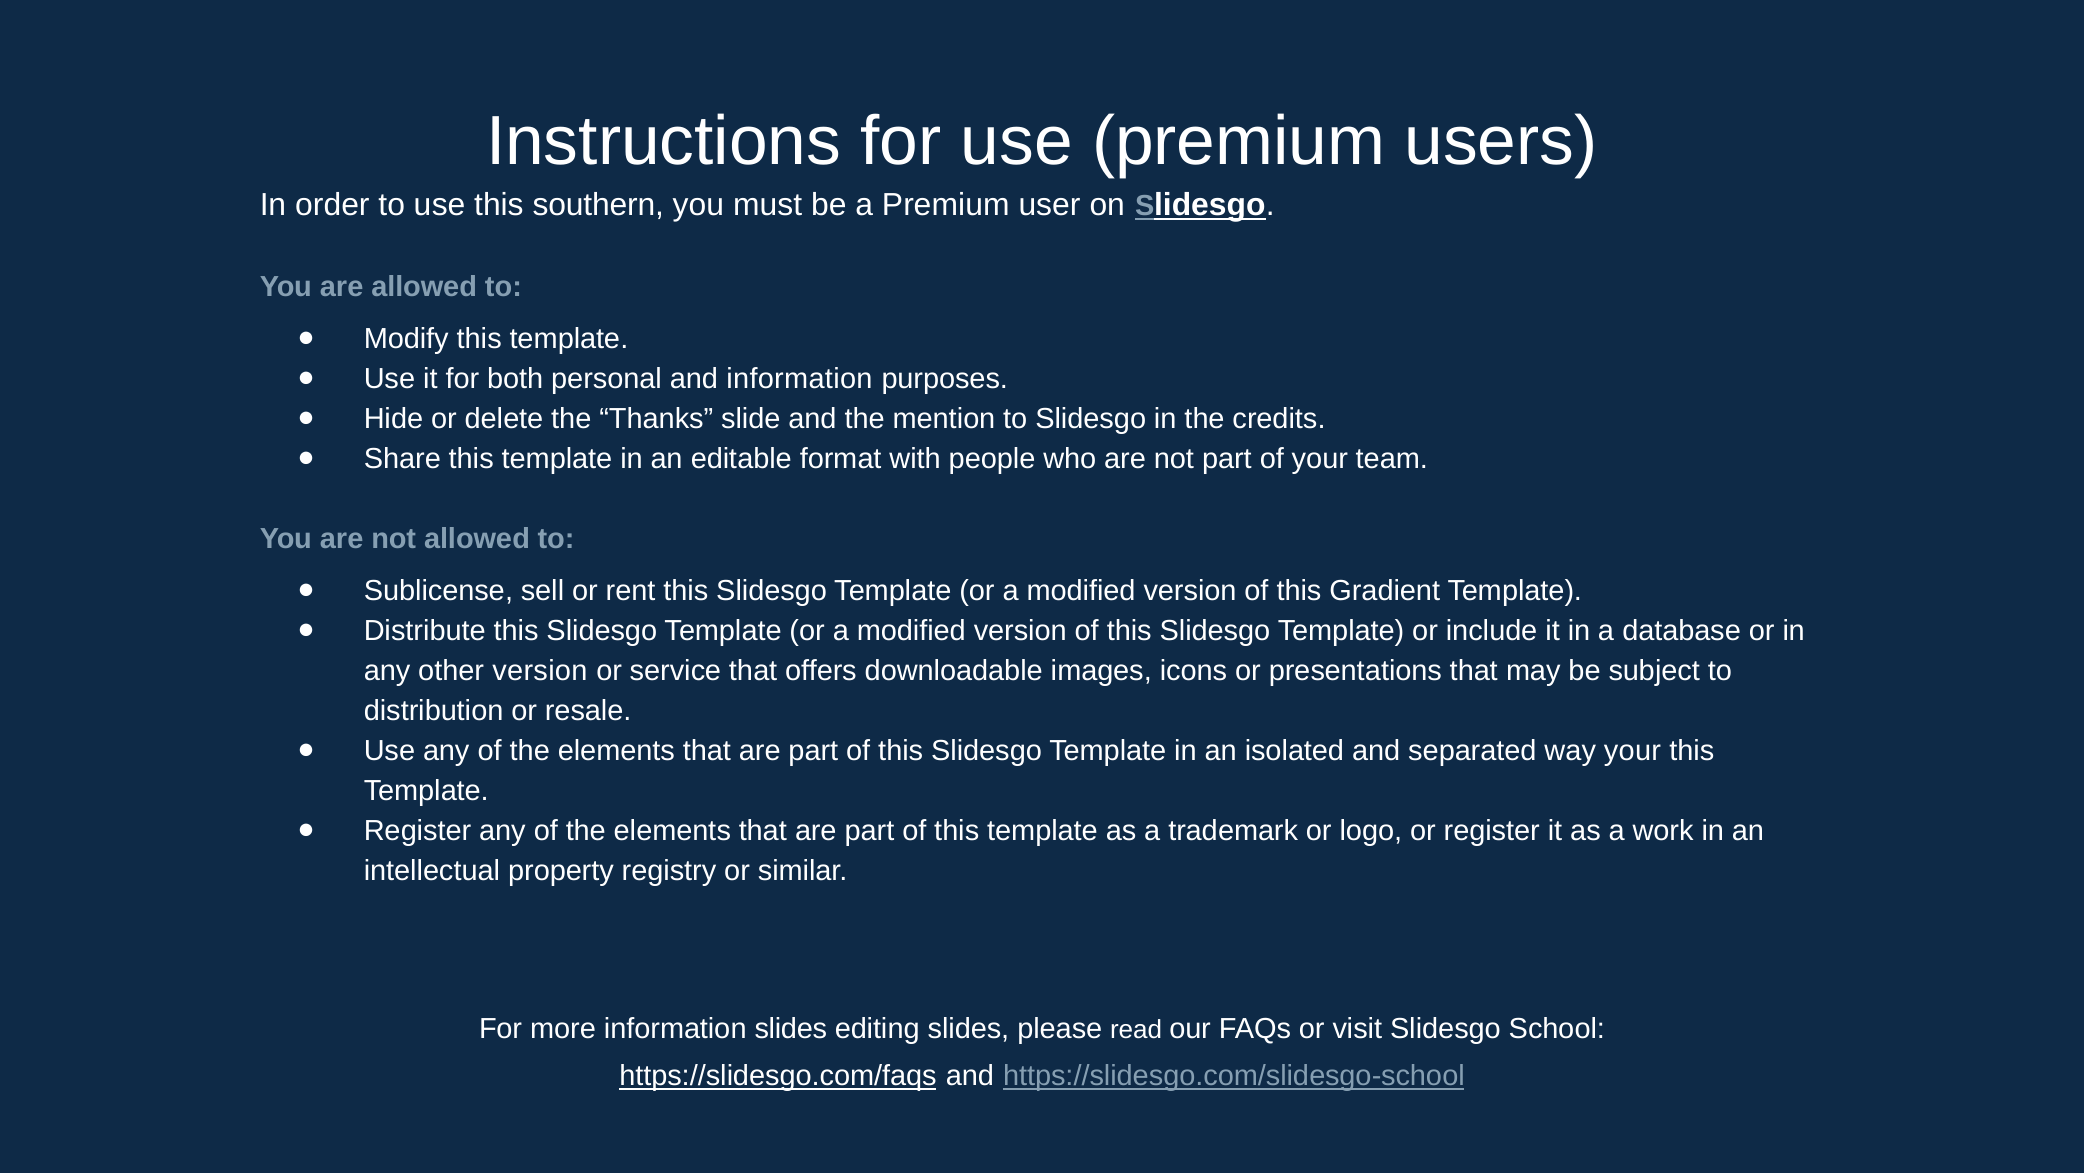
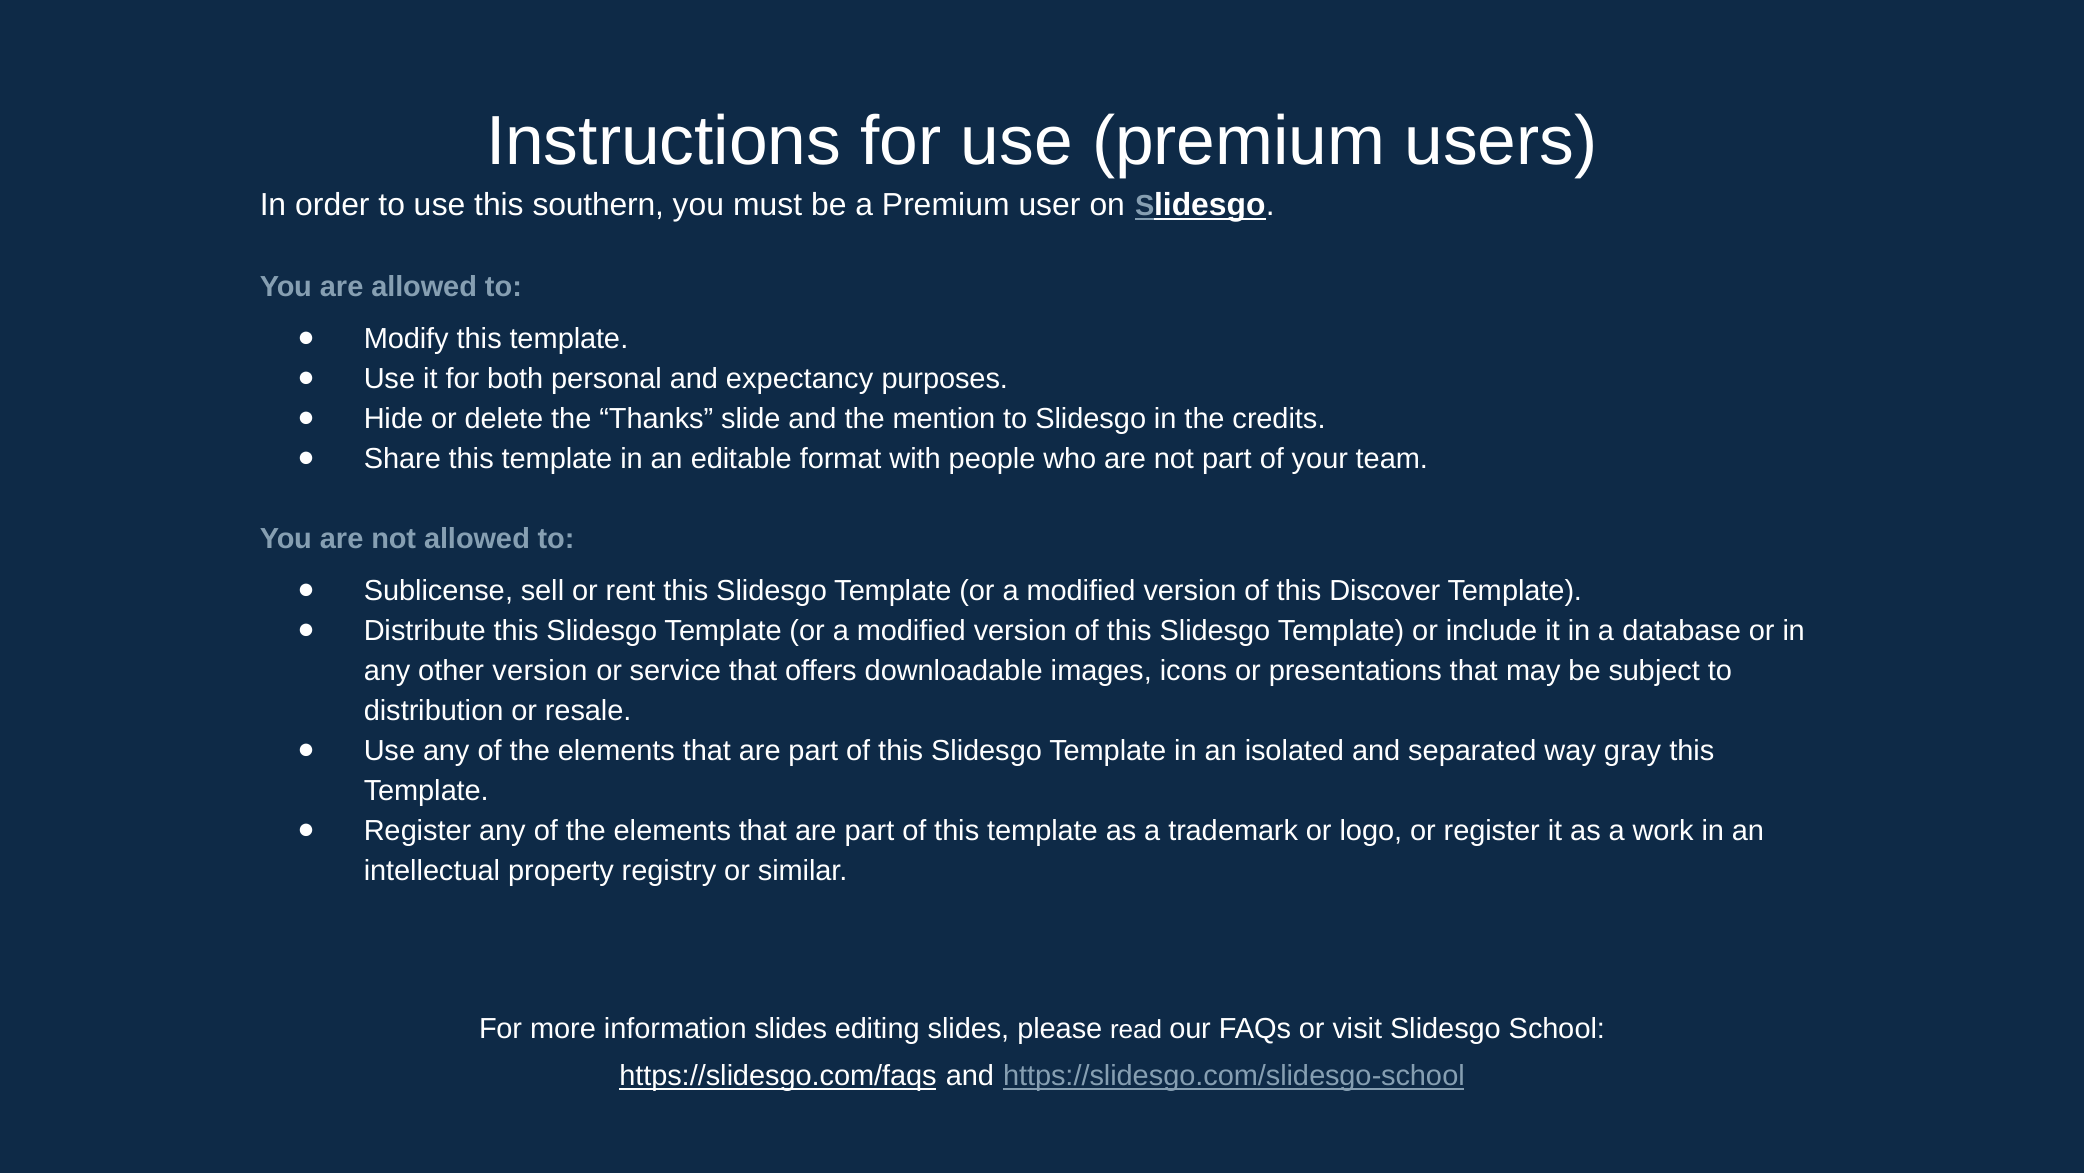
and information: information -> expectancy (800, 379)
Gradient: Gradient -> Discover (1385, 591)
way your: your -> gray (1633, 750)
